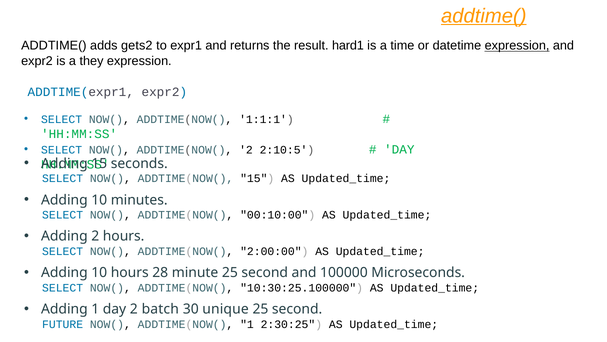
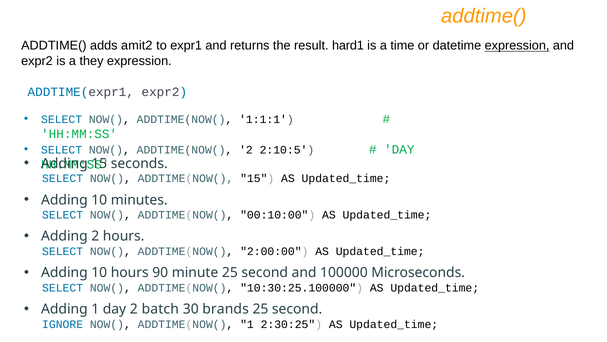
addtime( underline: present -> none (484, 16)
gets2: gets2 -> amit2 (137, 46)
28: 28 -> 90 (160, 272)
unique: unique -> brands (226, 309)
FUTURE: FUTURE -> IGNORE (63, 324)
